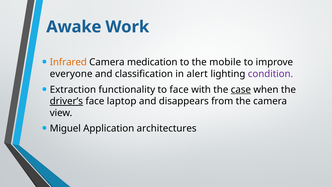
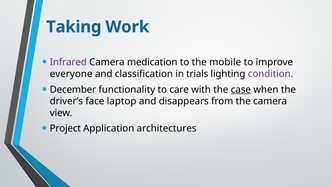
Awake: Awake -> Taking (74, 27)
Infrared colour: orange -> purple (68, 62)
alert: alert -> trials (197, 74)
Extraction: Extraction -> December (73, 89)
to face: face -> care (179, 89)
driver’s underline: present -> none (66, 101)
Miguel: Miguel -> Project (65, 128)
